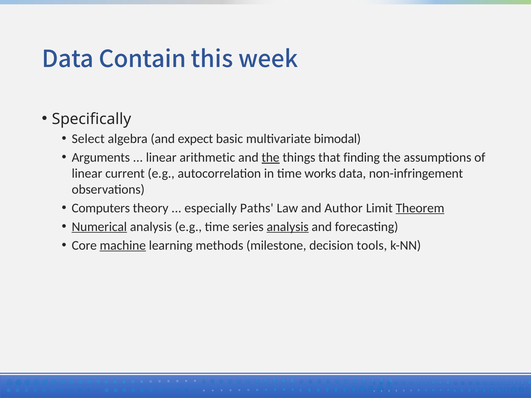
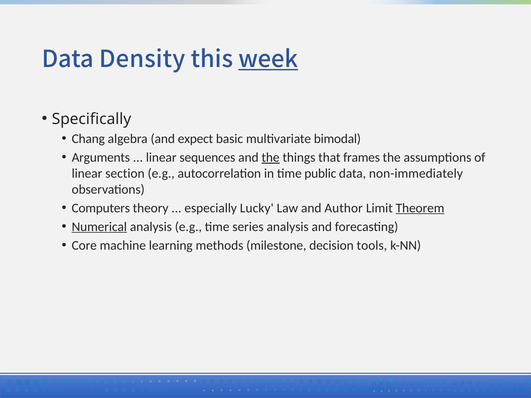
Contain: Contain -> Density (142, 60)
week underline: none -> present (268, 60)
Select: Select -> Chang (88, 139)
arithmetic: arithmetic -> sequences (207, 158)
finding: finding -> frames (362, 158)
current: current -> section (125, 174)
works: works -> public (320, 174)
non-infringement: non-infringement -> non-immediately (416, 174)
Paths: Paths -> Lucky (257, 208)
analysis underline: present -> none (288, 227)
machine underline: present -> none (123, 246)
